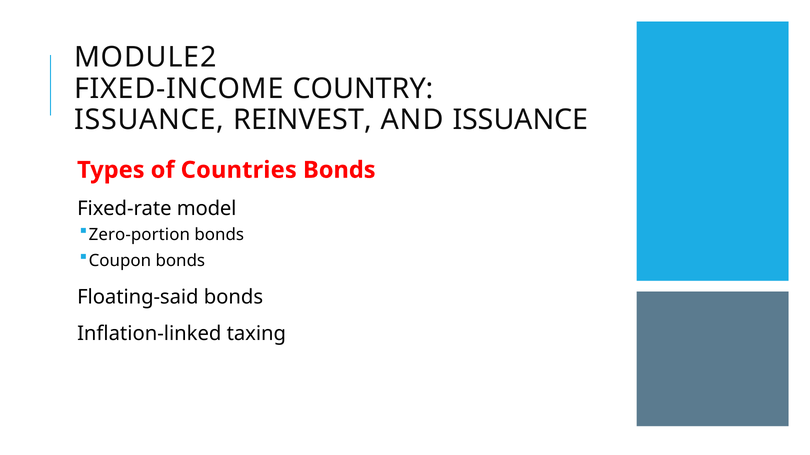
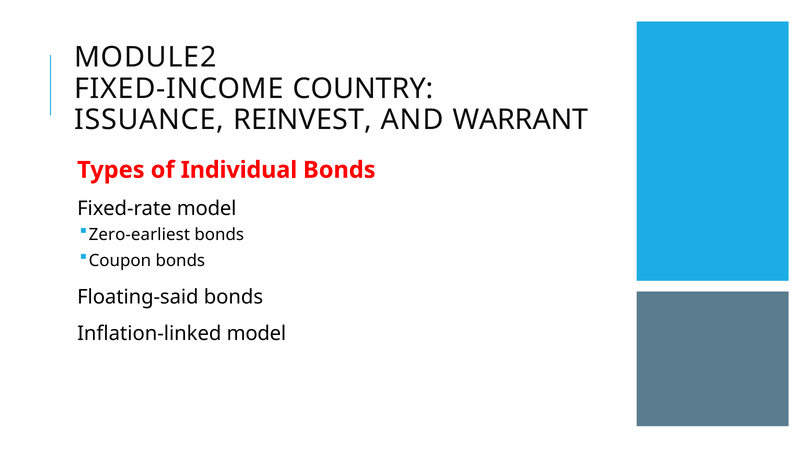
AND ISSUANCE: ISSUANCE -> WARRANT (520, 120)
Countries: Countries -> Individual (239, 170)
Zero-portion: Zero-portion -> Zero-earliest (139, 235)
Inflation-linked taxing: taxing -> model (256, 334)
